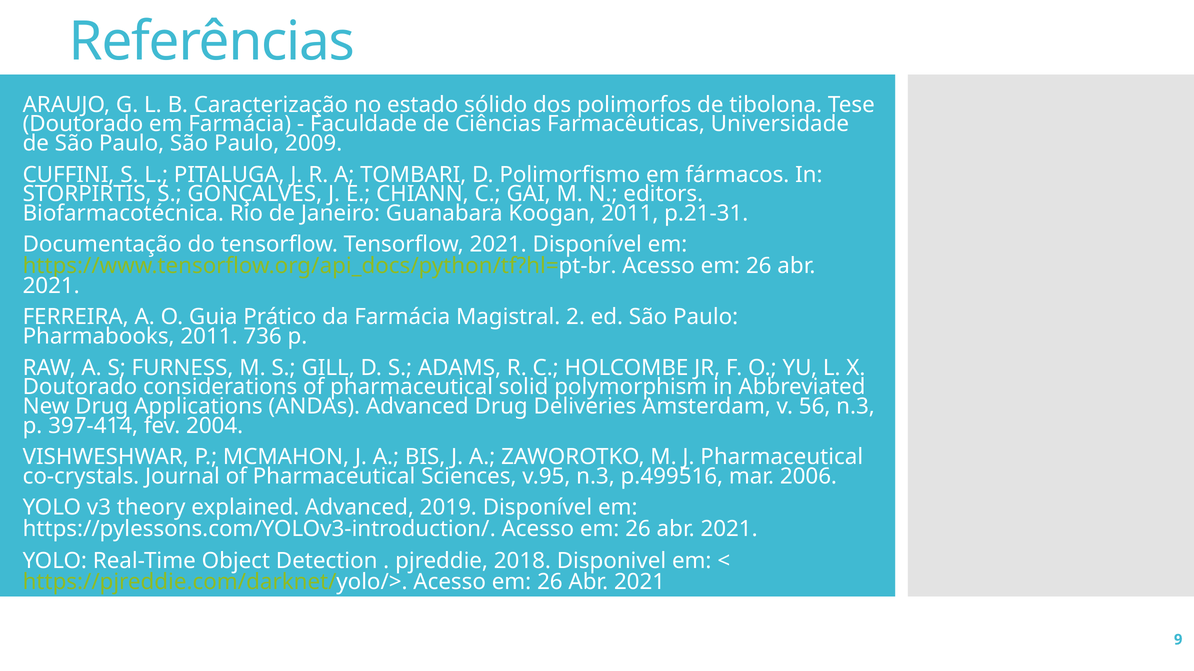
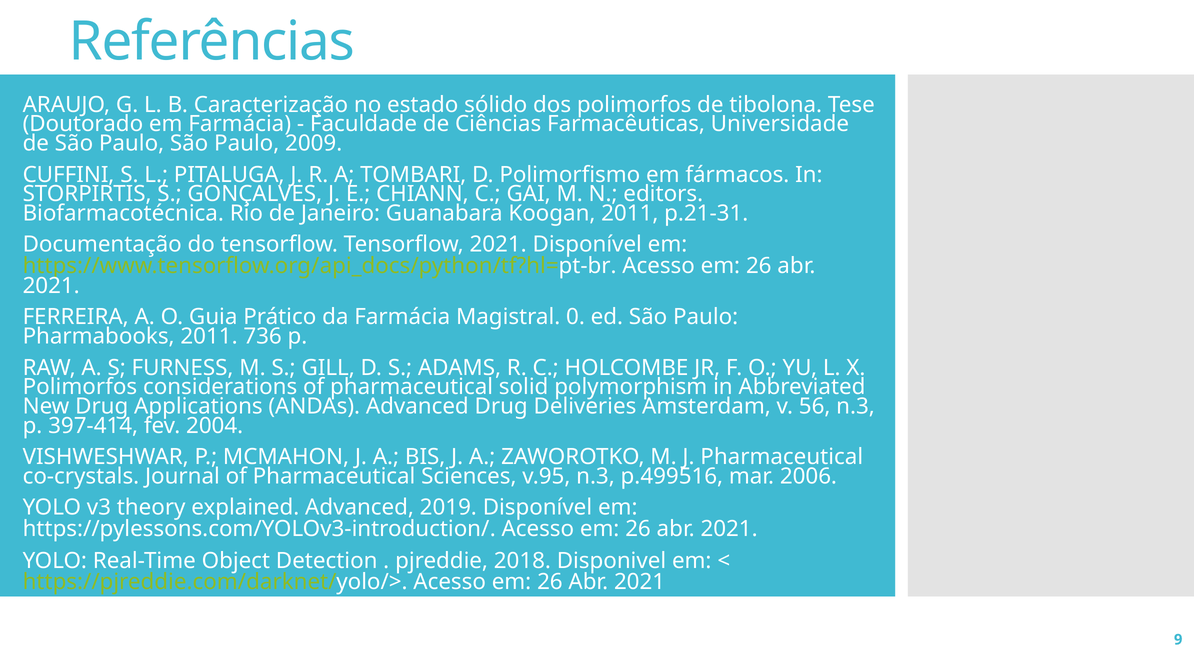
2: 2 -> 0 (576, 317)
Doutorado: Doutorado -> Polimorfos (80, 387)
